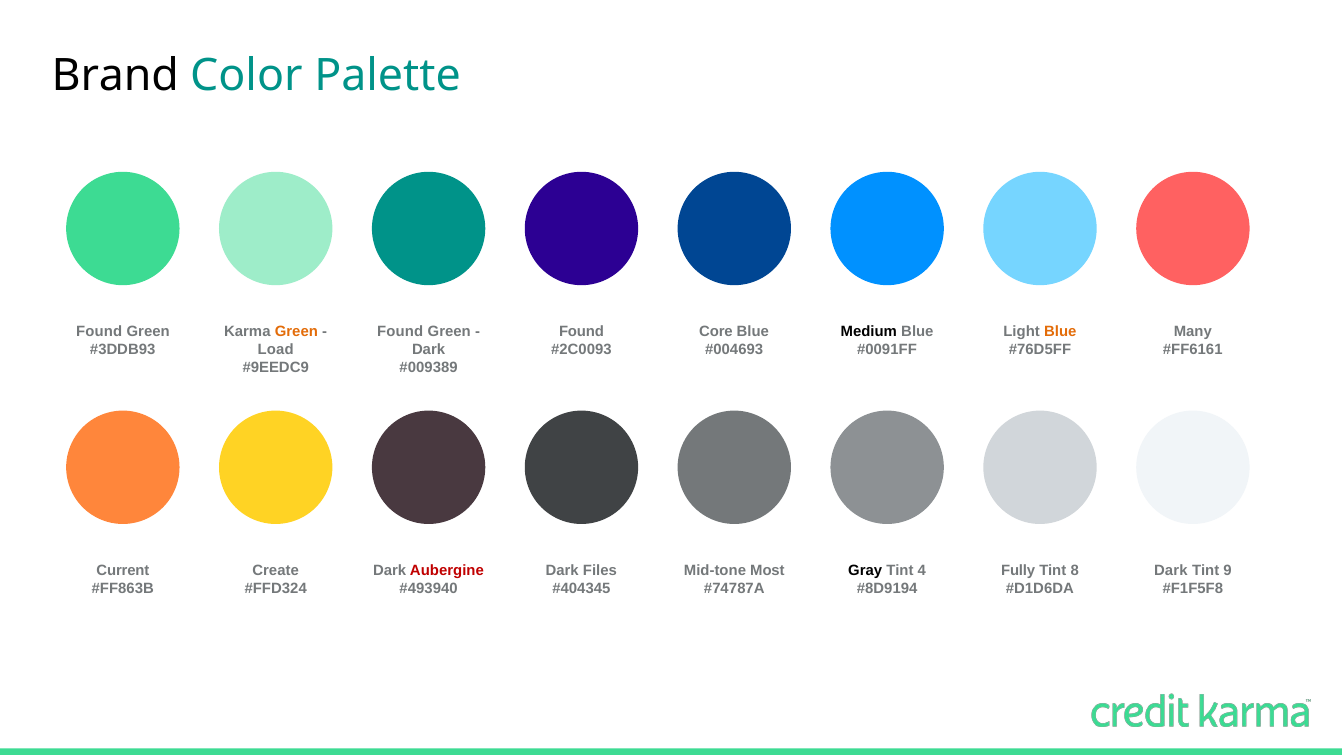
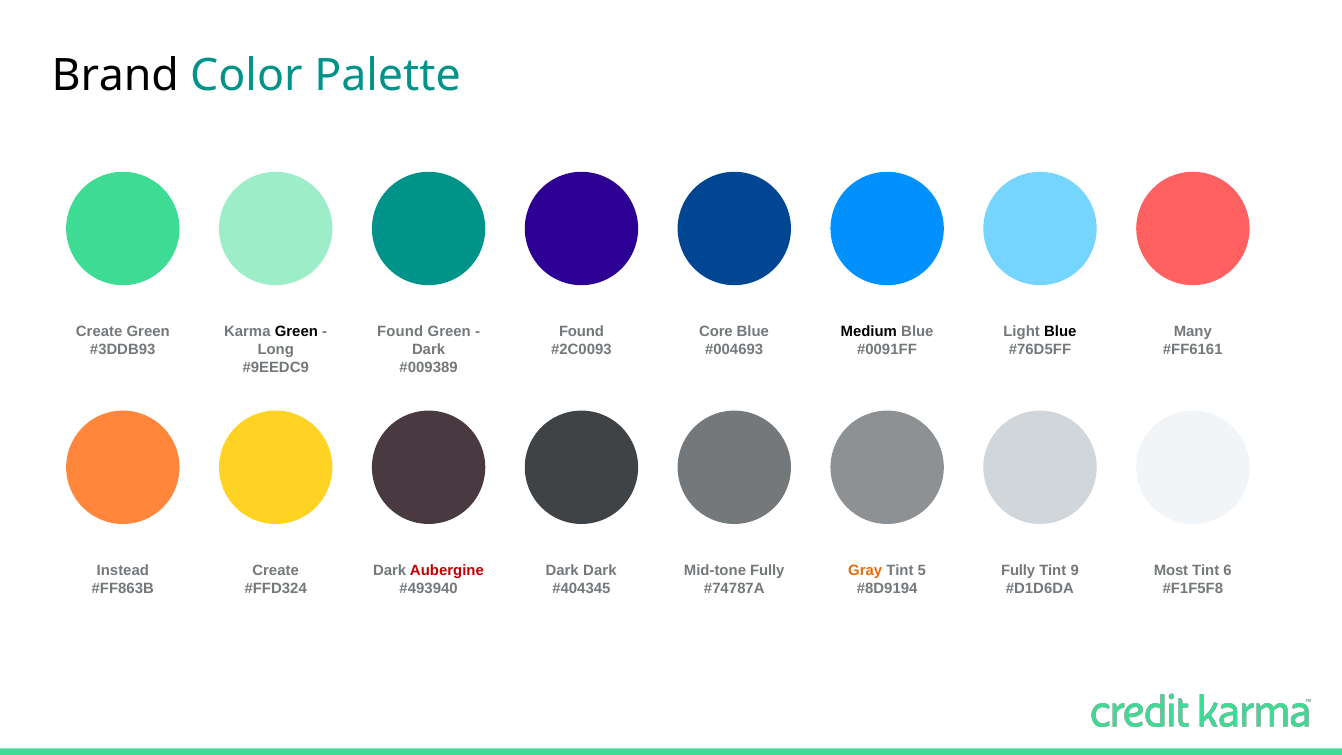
Found: Found -> Create (99, 331)
Green colour: orange -> black (296, 331)
Blue colour: orange -> black (1060, 331)
Load: Load -> Long (276, 349)
Current: Current -> Instead (123, 570)
Dark Files: Files -> Dark (600, 570)
Mid-tone Most: Most -> Fully (767, 570)
Gray colour: black -> orange (865, 570)
4: 4 -> 5 (922, 570)
8: 8 -> 9 (1075, 570)
Dark: Dark -> Most (1171, 570)
9: 9 -> 6 (1228, 570)
